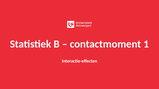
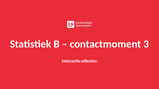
1: 1 -> 3 (146, 44)
